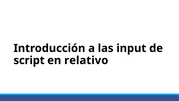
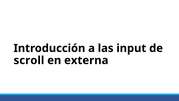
script: script -> scroll (29, 60)
relativo: relativo -> externa (86, 60)
